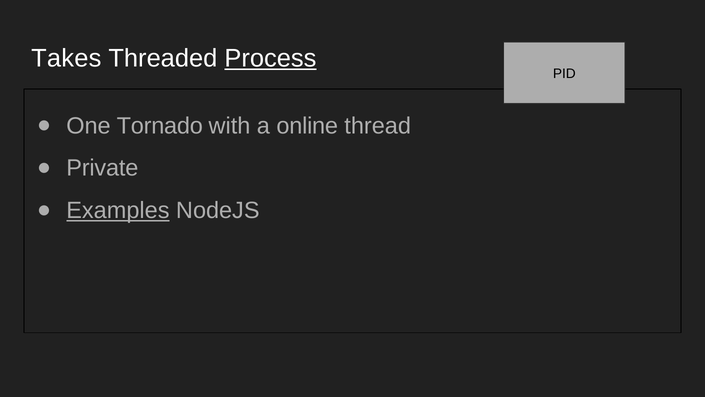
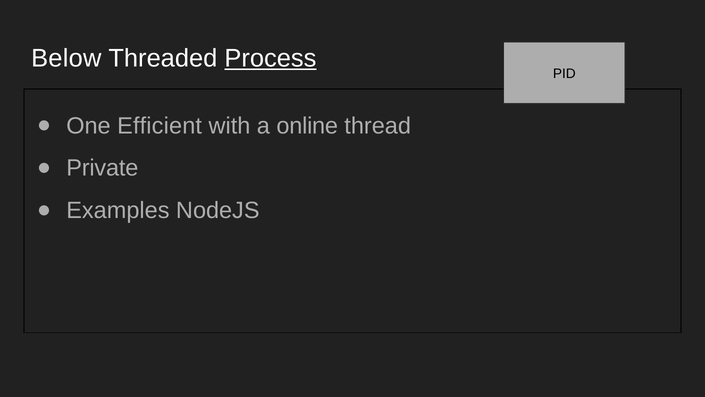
Takes: Takes -> Below (66, 58)
Tornado: Tornado -> Efficient (160, 126)
Examples underline: present -> none (118, 210)
